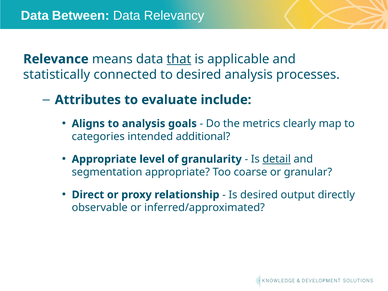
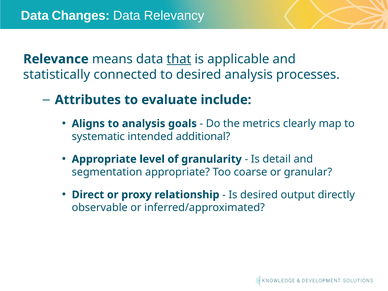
Between: Between -> Changes (81, 16)
categories: categories -> systematic (98, 137)
detail underline: present -> none (277, 159)
